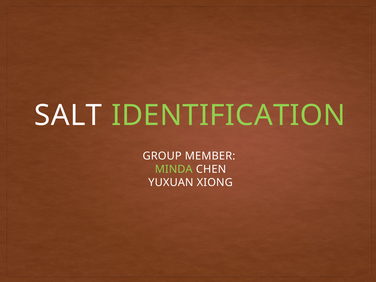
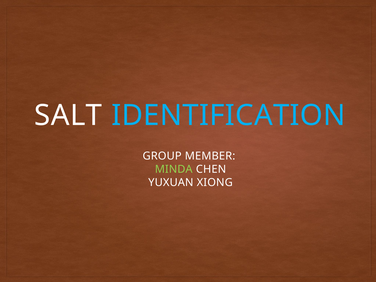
IDENTIFICATION colour: light green -> light blue (228, 116)
